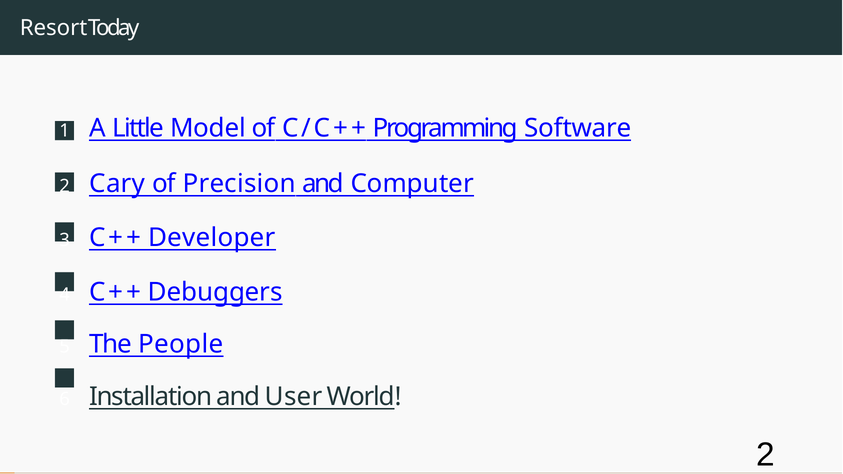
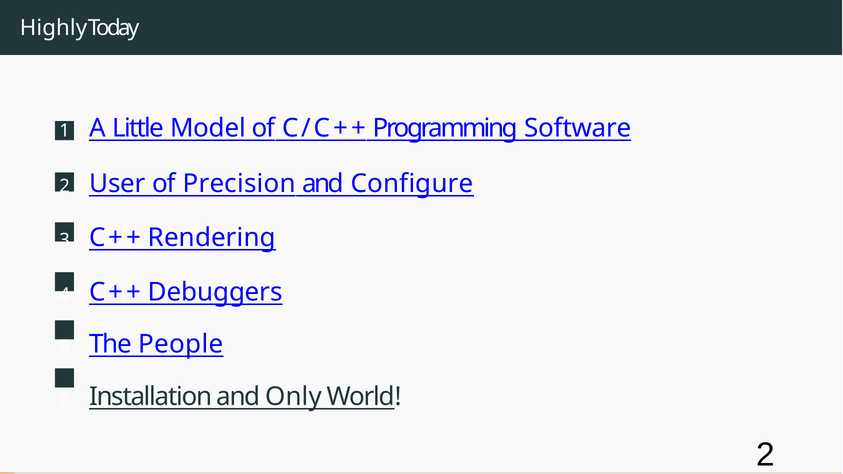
Resort: Resort -> Highly (53, 28)
Cary: Cary -> User (117, 184)
Computer: Computer -> Configure (412, 184)
Developer: Developer -> Rendering (212, 238)
User: User -> Only (294, 397)
